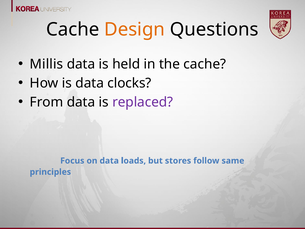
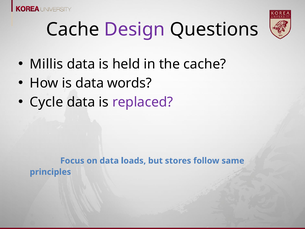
Design colour: orange -> purple (135, 30)
clocks: clocks -> words (129, 83)
From: From -> Cycle (46, 102)
